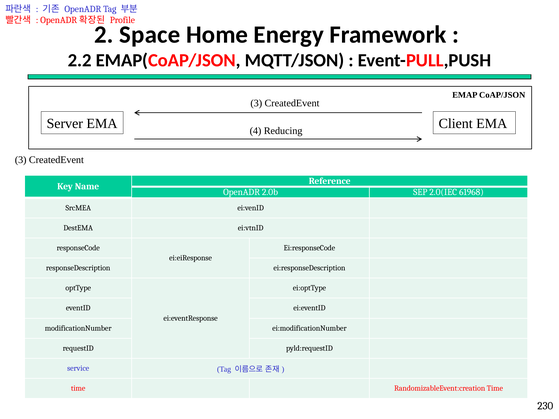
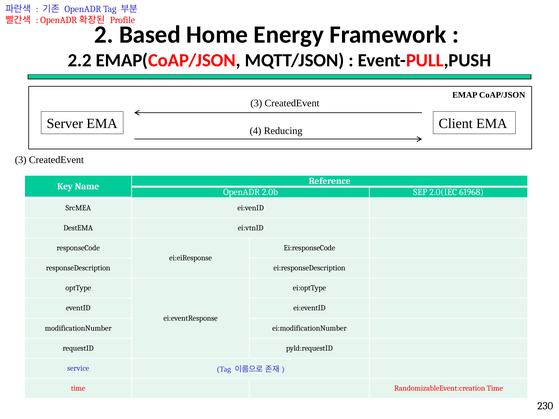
Space: Space -> Based (150, 35)
